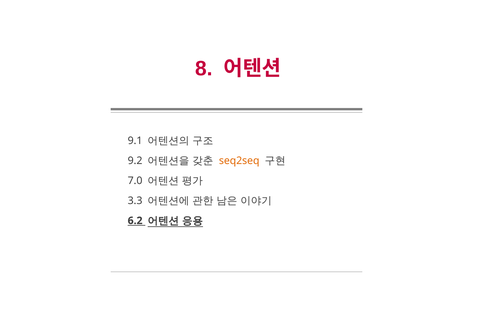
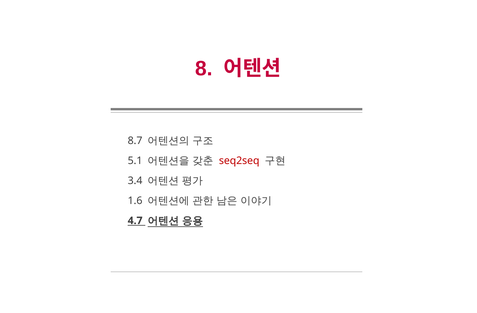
9.1: 9.1 -> 8.7 (135, 141)
9.2: 9.2 -> 5.1 (135, 161)
seq2seq colour: orange -> red (239, 161)
7.0: 7.0 -> 3.4 (135, 181)
3.3: 3.3 -> 1.6 (135, 201)
6.2: 6.2 -> 4.7 (135, 221)
